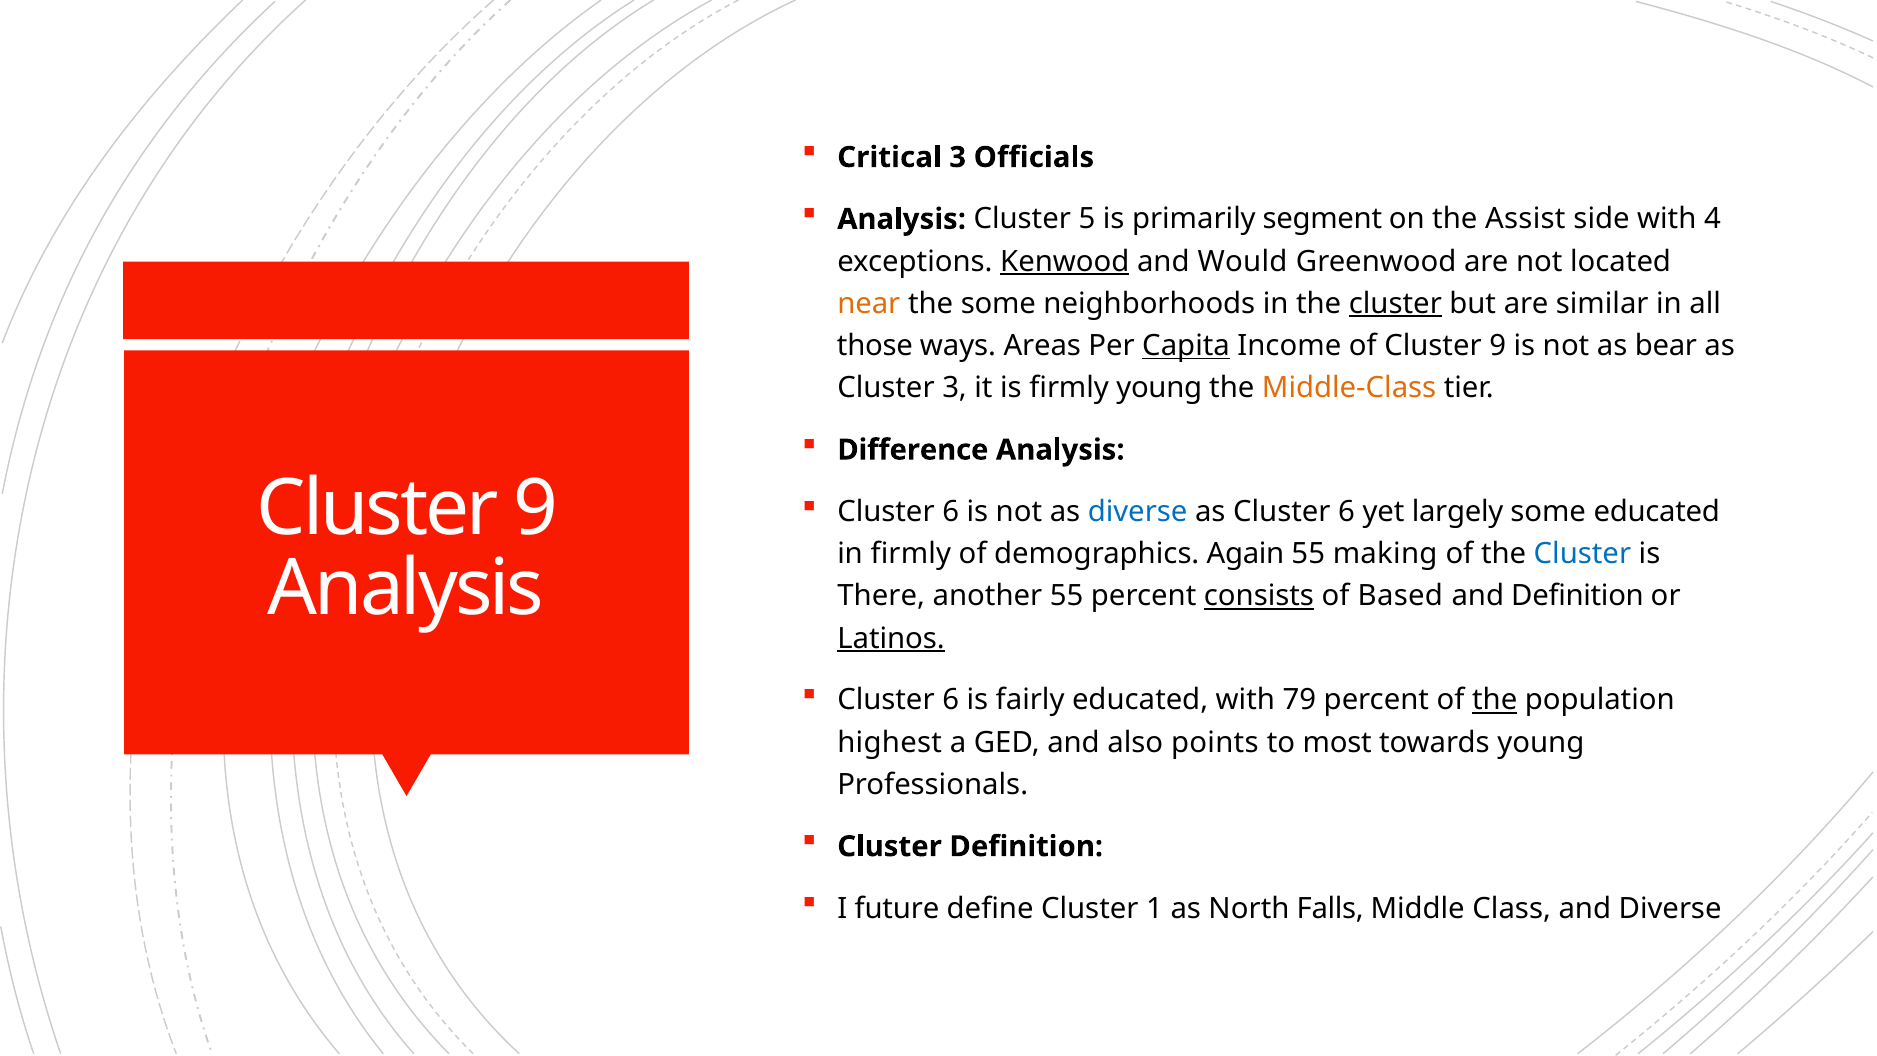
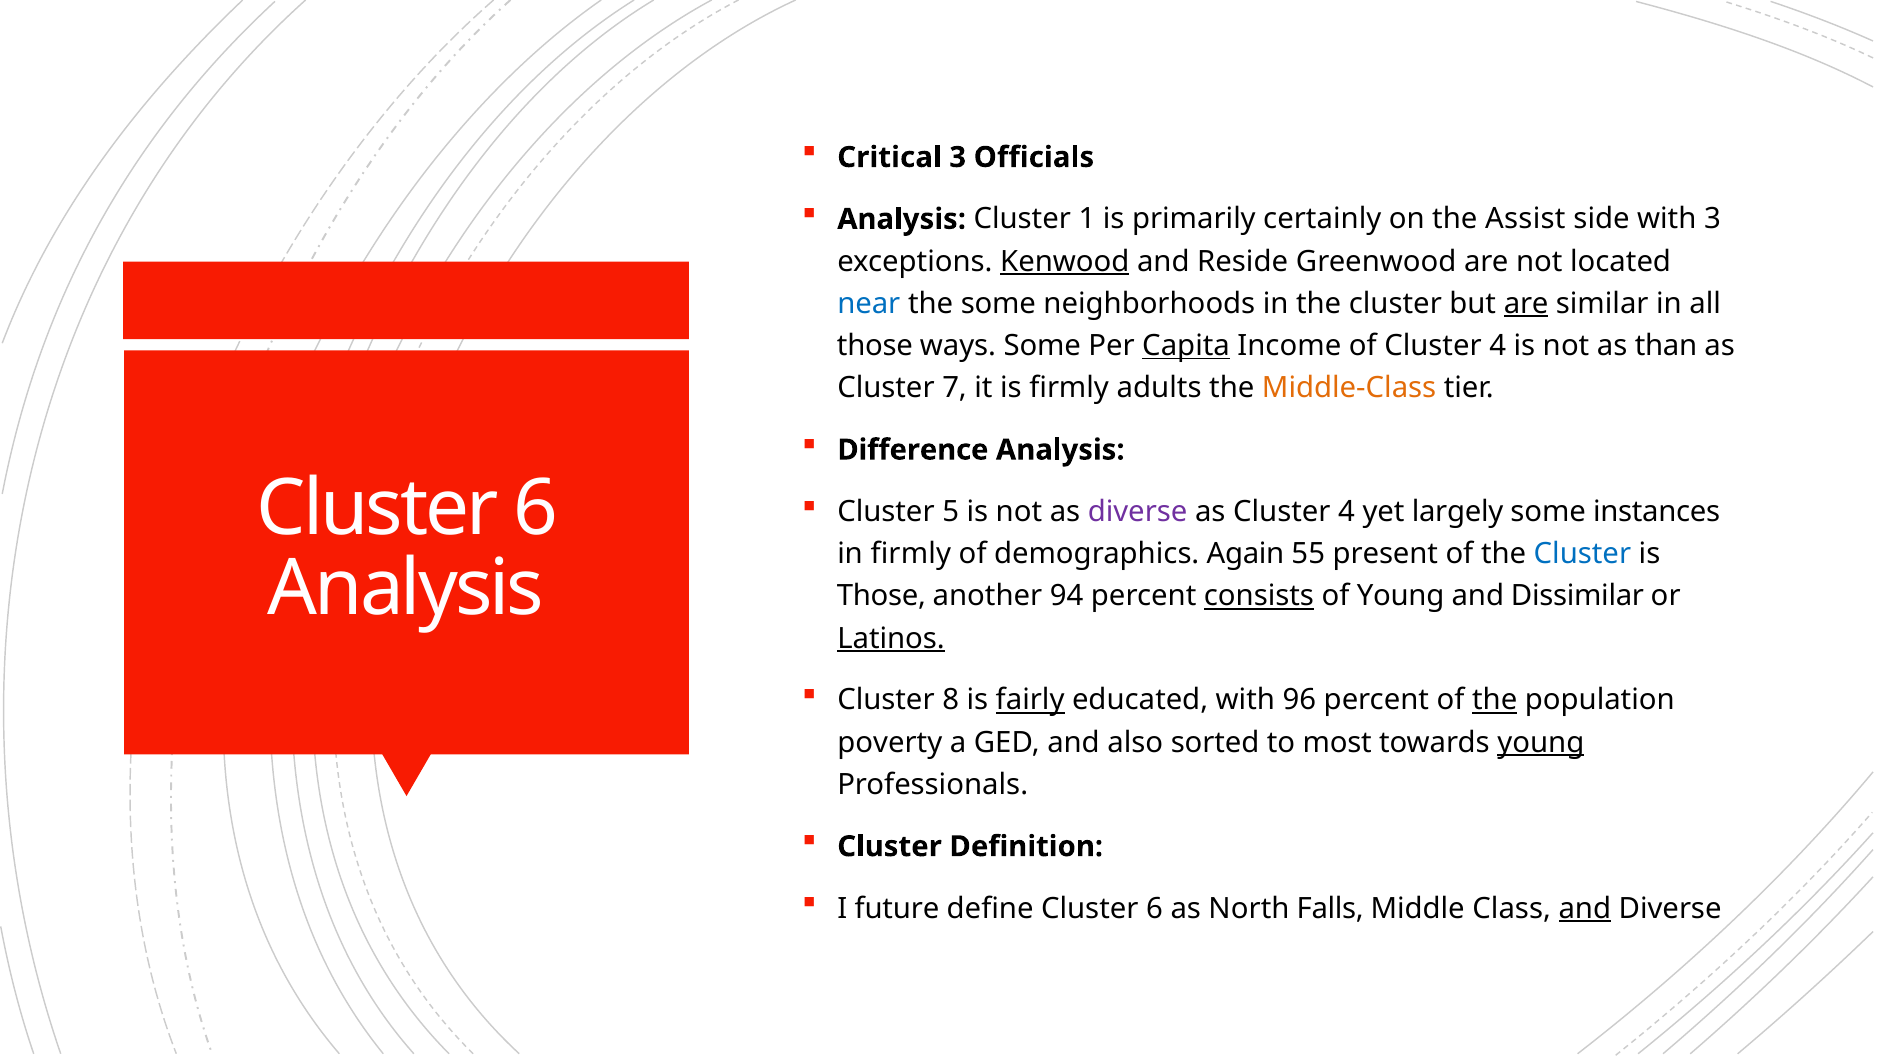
5: 5 -> 1 (1087, 219)
segment: segment -> certainly (1322, 219)
with 4: 4 -> 3 (1712, 219)
Would: Would -> Reside (1243, 261)
near colour: orange -> blue (869, 304)
cluster underline: present -> none (1395, 304)
are underline: none -> present (1526, 304)
ways Areas: Areas -> Some (1042, 346)
of Cluster 9: 9 -> 4 (1498, 346)
bear: bear -> than (1666, 346)
Cluster 3: 3 -> 7 (955, 388)
firmly young: young -> adults (1159, 388)
9: 9 -> 6 (535, 509)
6: 6 -> 5 (951, 512)
diverse colour: blue -> purple (1138, 512)
as Cluster 6: 6 -> 4 (1347, 512)
some educated: educated -> instances (1657, 512)
making: making -> present (1385, 554)
There: There -> Those (881, 596)
another 55: 55 -> 94 (1067, 596)
of Based: Based -> Young (1401, 596)
and Definition: Definition -> Dissimilar (1578, 596)
6: 6 -> 8 (951, 700)
fairly underline: none -> present (1030, 700)
79: 79 -> 96 (1299, 700)
highest: highest -> poverty (890, 742)
points: points -> sorted (1215, 742)
young underline: none -> present (1541, 742)
define Cluster 1: 1 -> 6 (1155, 908)
and underline: none -> present (1585, 908)
